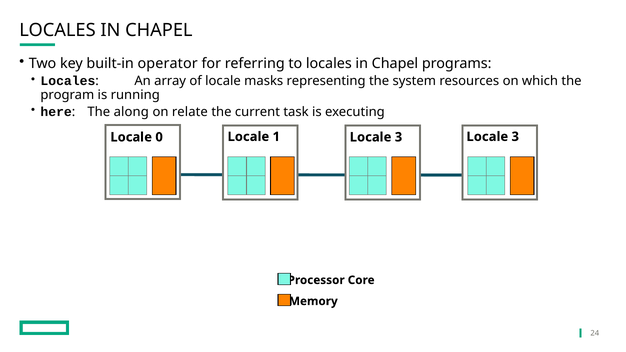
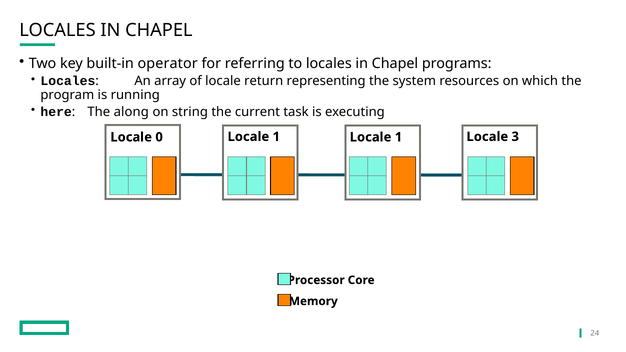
masks: masks -> return (264, 81)
relate: relate -> string (190, 112)
1 Locale 3: 3 -> 1 (399, 137)
